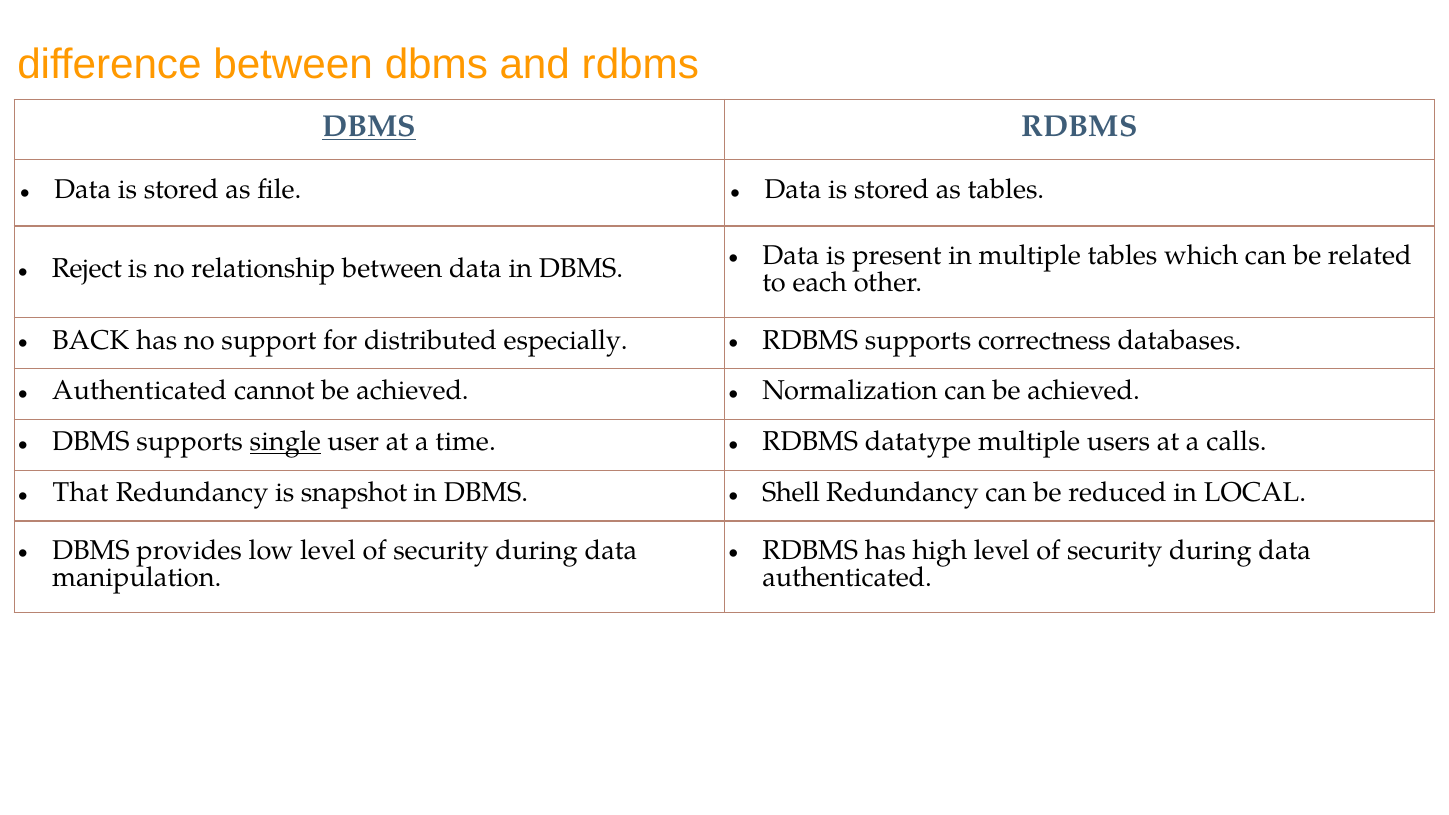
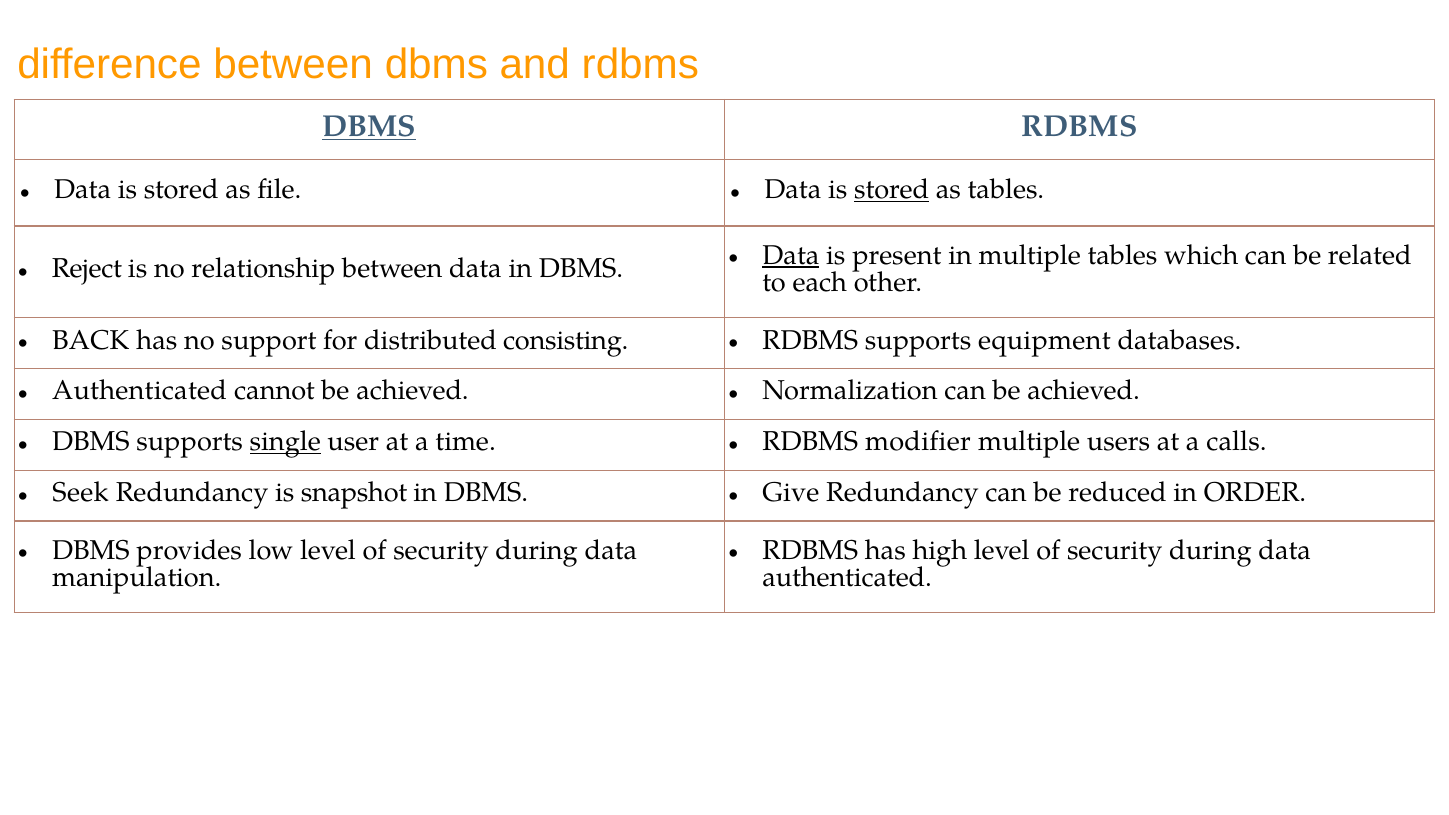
stored underline: none -> present (892, 190)
Data underline: none -> present (791, 255)
especially: especially -> consisting (566, 340)
correctness: correctness -> equipment (1044, 340)
datatype: datatype -> modifier (918, 442)
That: That -> Seek (81, 493)
Shell: Shell -> Give (791, 493)
LOCAL: LOCAL -> ORDER (1255, 493)
